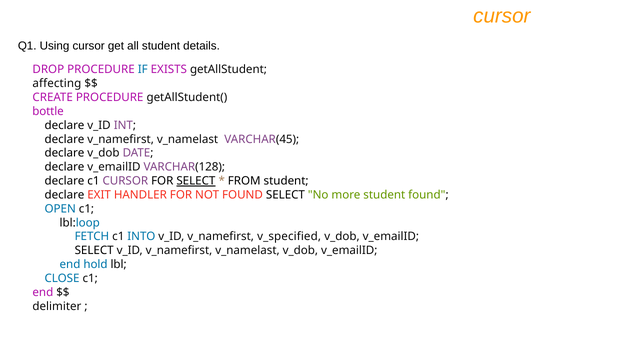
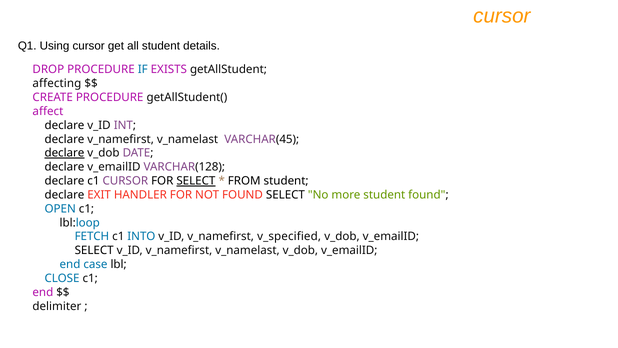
bottle: bottle -> affect (48, 111)
declare underline: none -> present (64, 153)
hold: hold -> case (95, 264)
